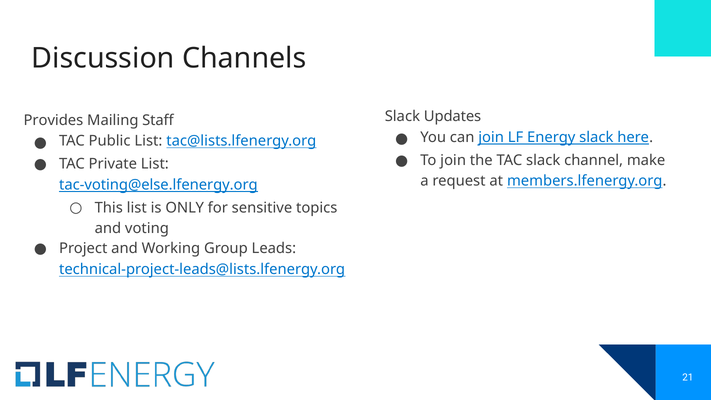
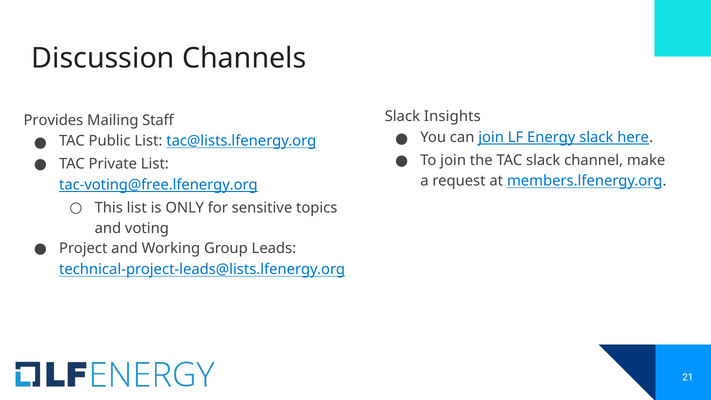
Updates: Updates -> Insights (452, 117)
tac-voting@else.lfenergy.org: tac-voting@else.lfenergy.org -> tac-voting@free.lfenergy.org (158, 185)
